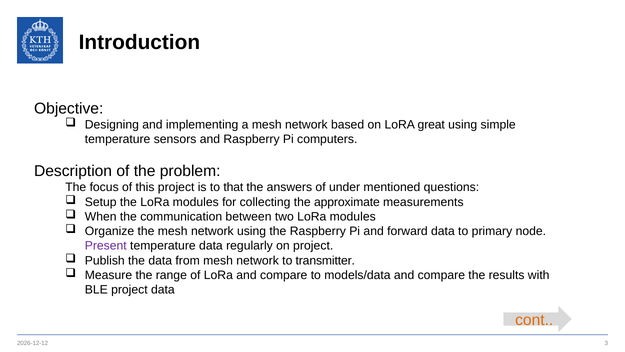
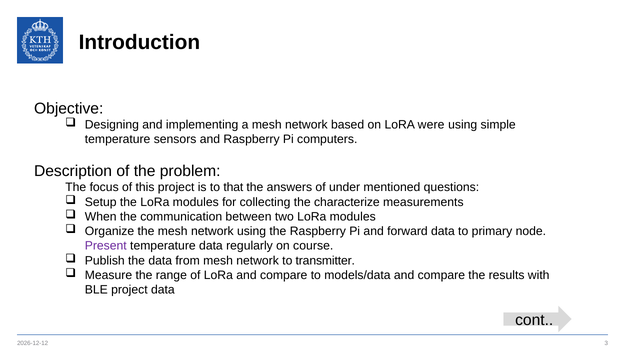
great: great -> were (431, 125)
approximate: approximate -> characterize (347, 202)
on project: project -> course (313, 246)
cont colour: orange -> black (534, 320)
